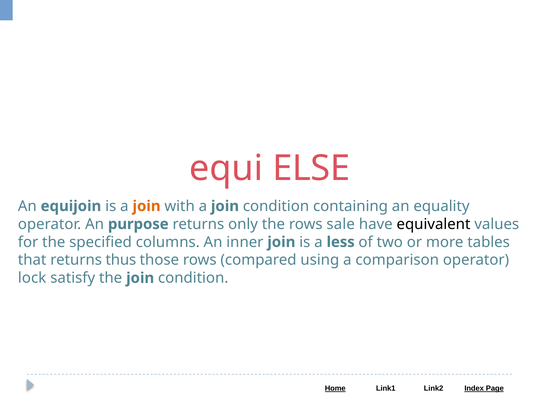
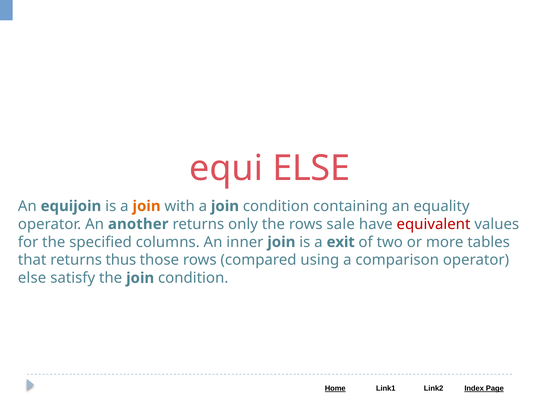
purpose: purpose -> another (138, 224)
equivalent colour: black -> red (433, 224)
less: less -> exit (341, 242)
lock: lock -> else (32, 278)
